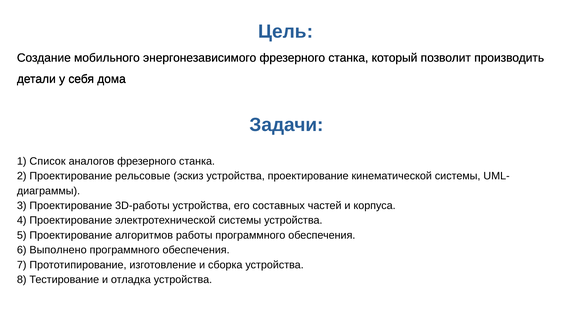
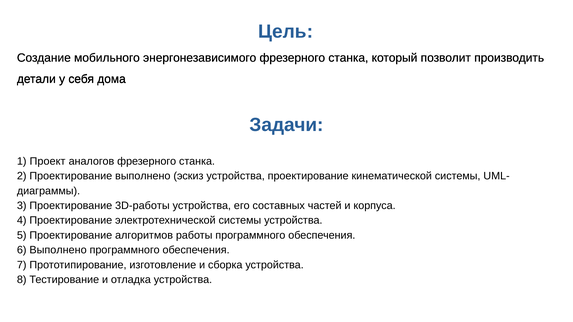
Список: Список -> Проект (48, 161)
Проектирование рельсовые: рельсовые -> выполнено (143, 176)
